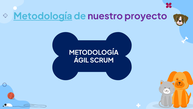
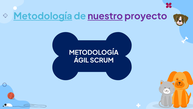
nuestro underline: none -> present (105, 16)
